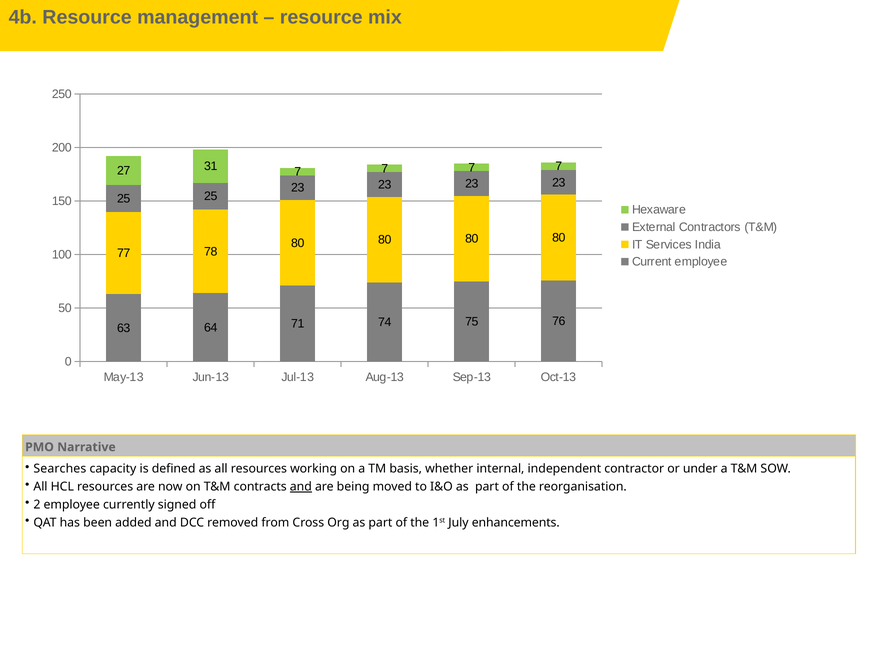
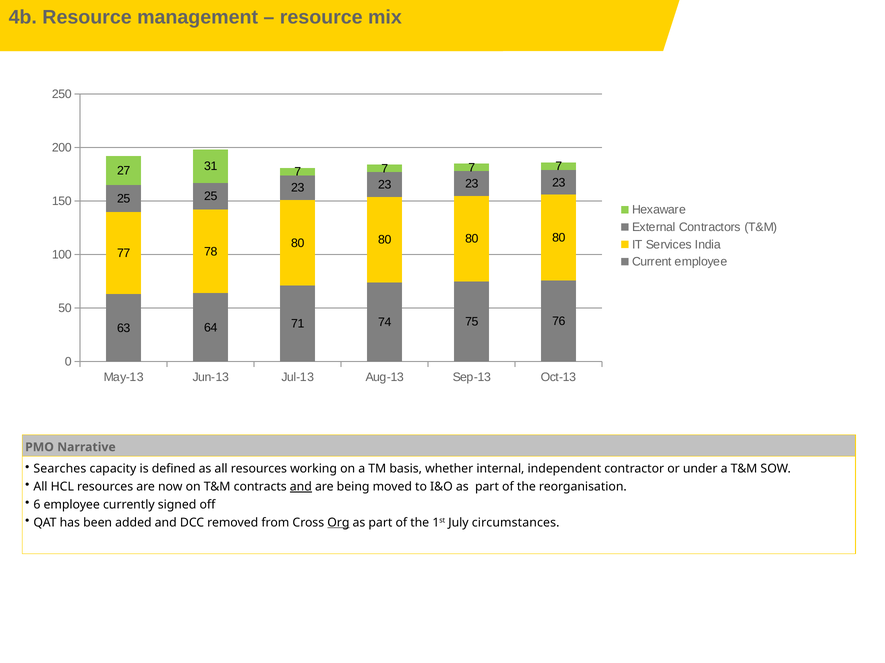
2: 2 -> 6 (37, 505)
Org underline: none -> present (338, 523)
enhancements: enhancements -> circumstances (516, 523)
